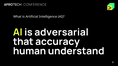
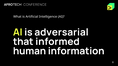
accuracy: accuracy -> informed (57, 42)
understand: understand -> information (76, 51)
